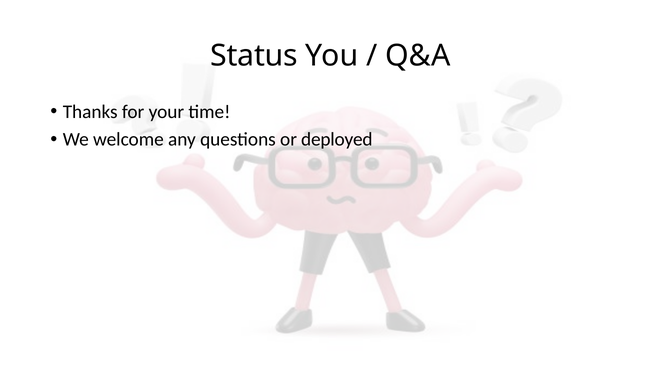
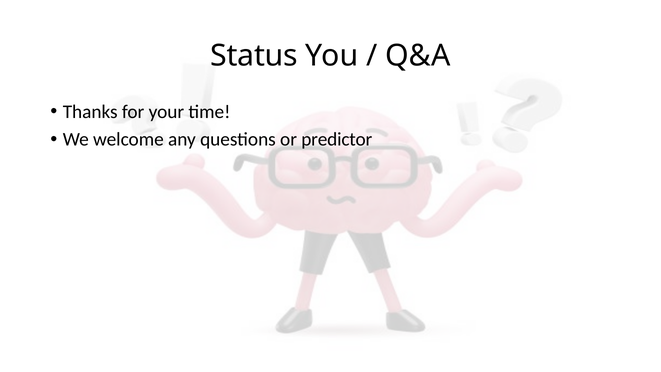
deployed: deployed -> predictor (337, 139)
